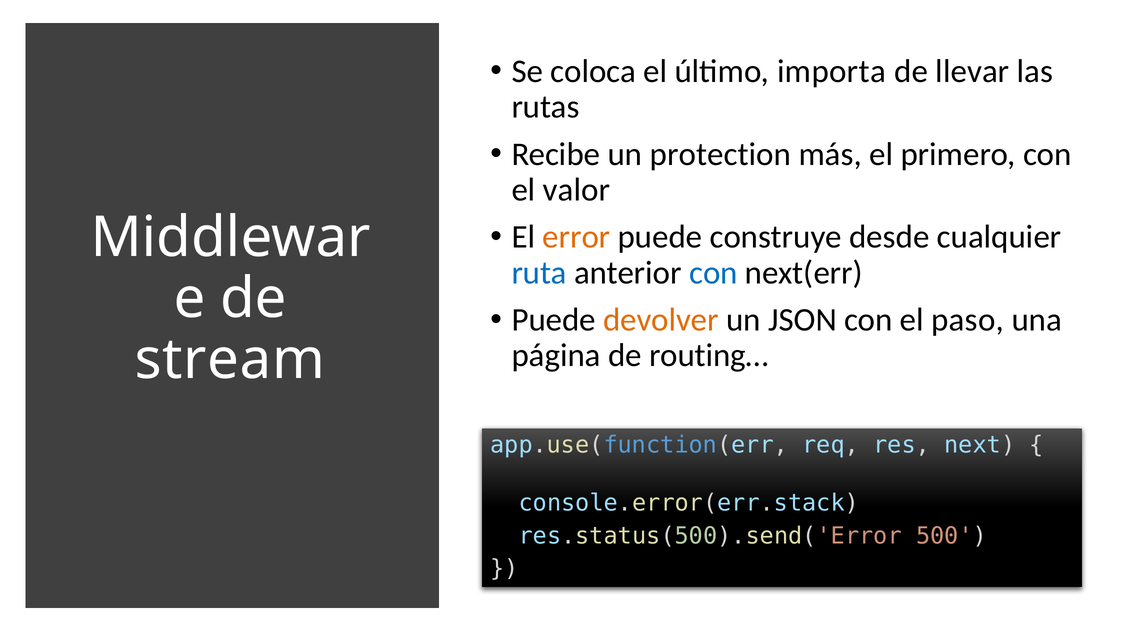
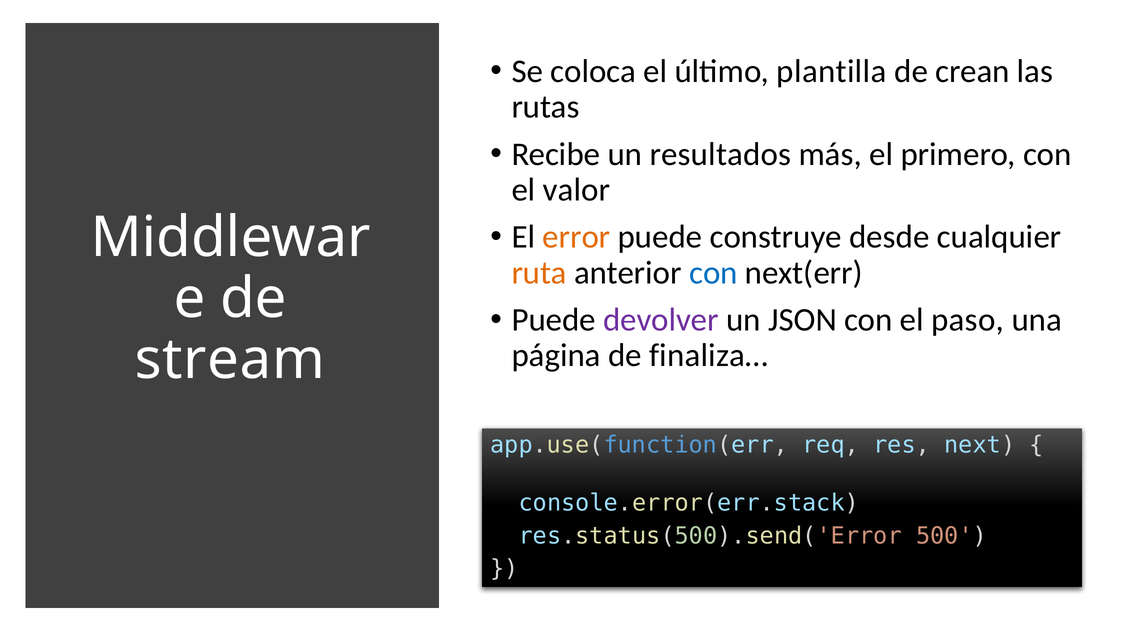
importa: importa -> plantilla (832, 71)
llevar: llevar -> crean (973, 71)
protection: protection -> resultados (720, 154)
ruta colour: blue -> orange (539, 273)
devolver colour: orange -> purple (661, 320)
routing…: routing… -> finaliza… (709, 356)
